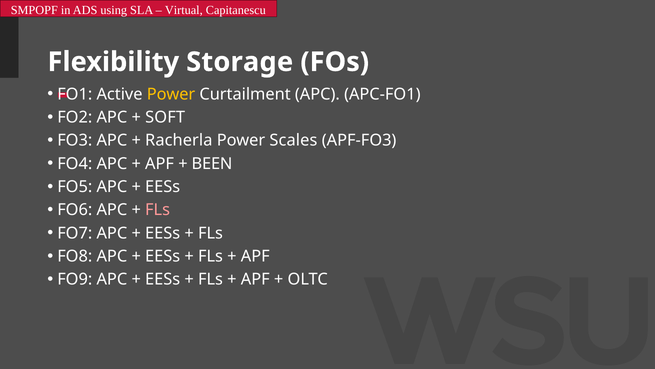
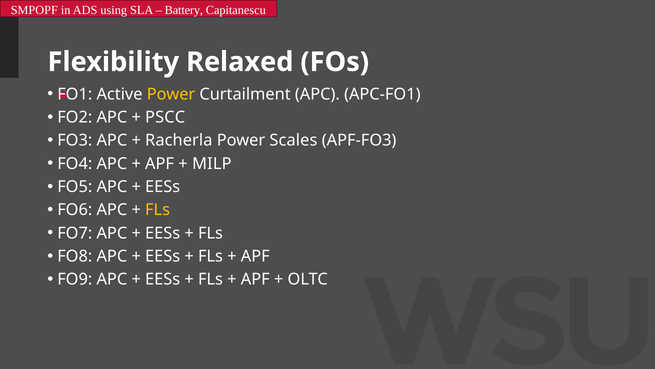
Virtual: Virtual -> Battery (184, 10)
Storage: Storage -> Relaxed (240, 62)
SOFT: SOFT -> PSCC (165, 117)
BEEN: BEEN -> MILP (212, 163)
FLs colour: pink -> yellow (158, 210)
